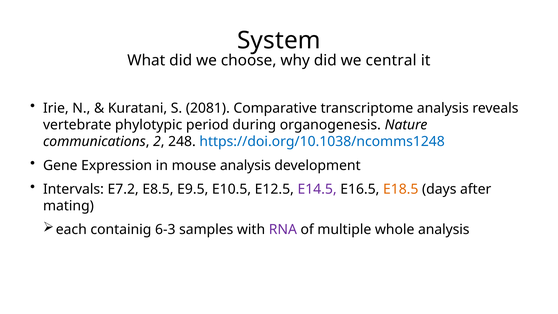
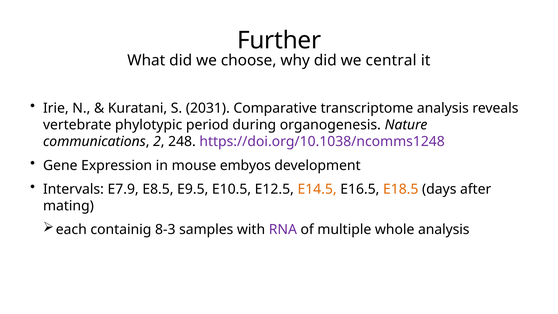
System: System -> Further (279, 40)
2081: 2081 -> 2031 (208, 108)
https://doi.org/10.1038/ncomms1248 colour: blue -> purple (322, 142)
mouse analysis: analysis -> embyos (245, 165)
E7.2: E7.2 -> E7.9 (123, 189)
E14.5 colour: purple -> orange (317, 189)
6-3: 6-3 -> 8-3 (165, 230)
